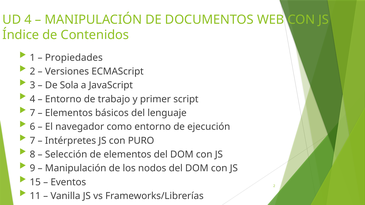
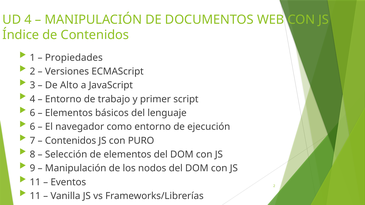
Sola: Sola -> Alto (69, 85)
7: 7 -> 6 (32, 113)
Intérpretes: Intérpretes -> Contenidos (71, 141)
15: 15 -> 11 (35, 182)
